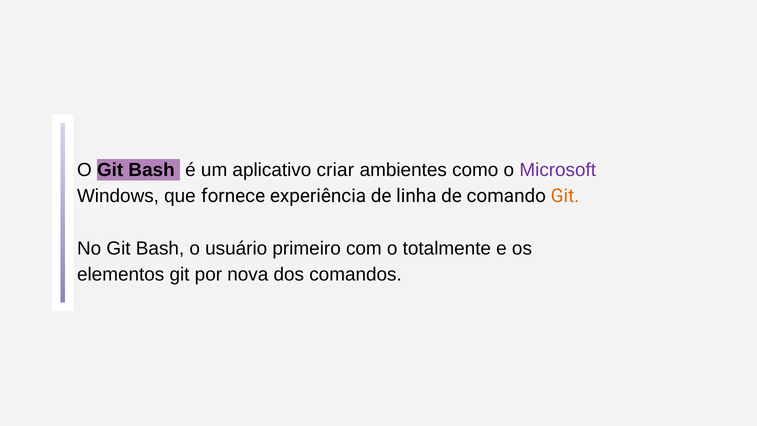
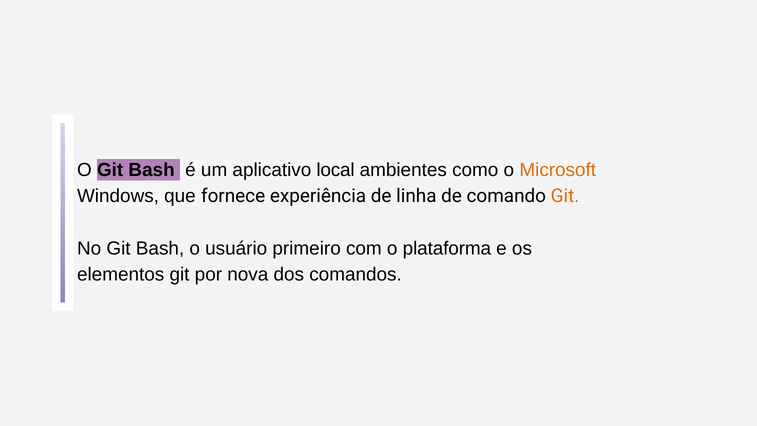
criar: criar -> local (336, 170)
Microsoft colour: purple -> orange (558, 170)
totalmente: totalmente -> plataforma (447, 248)
